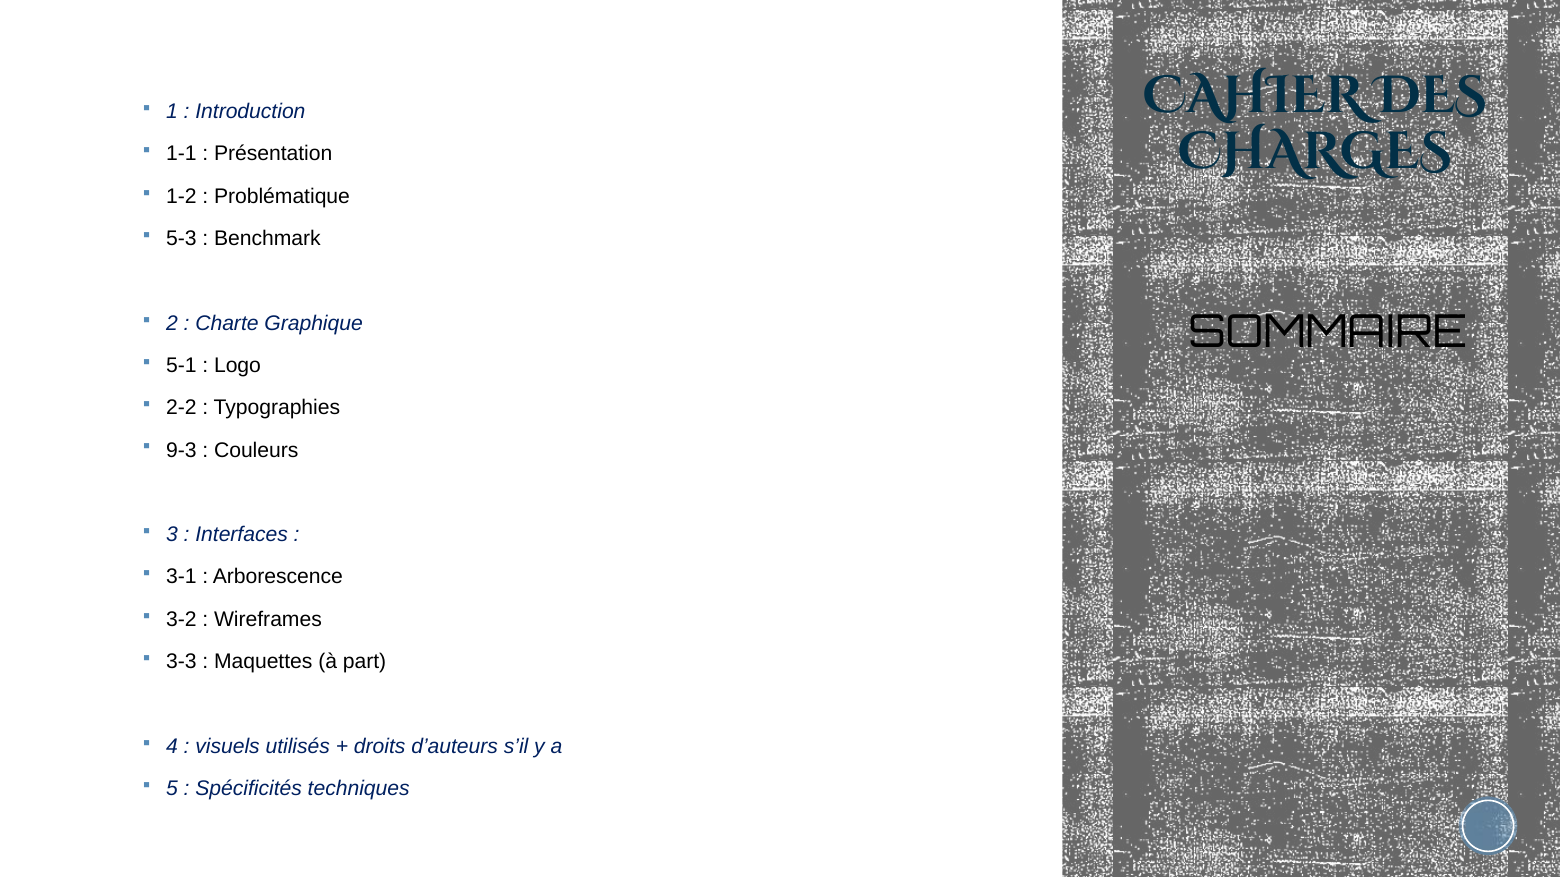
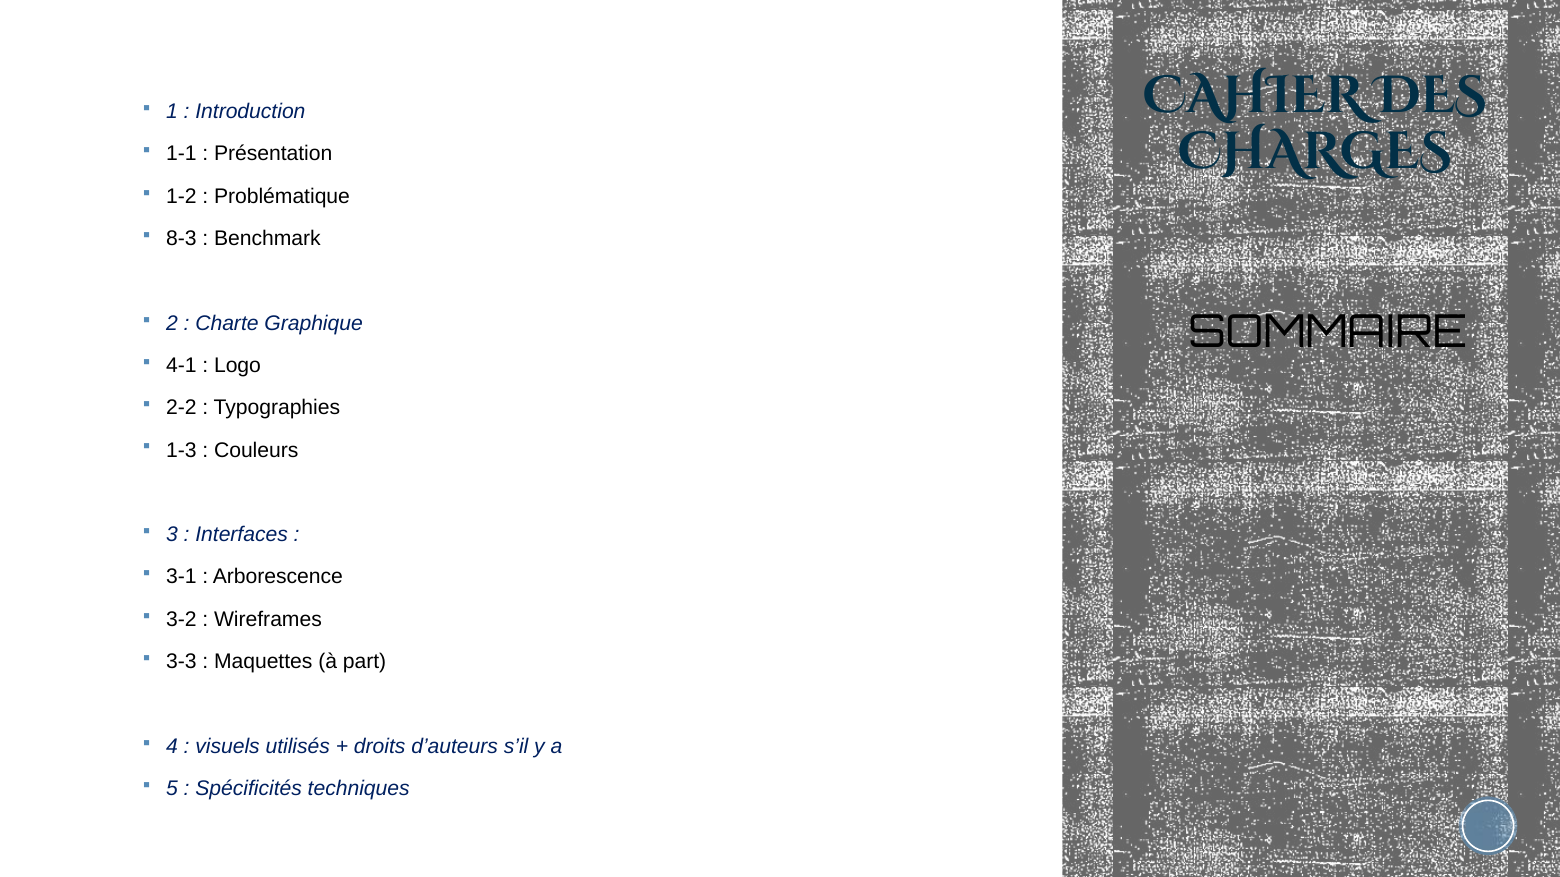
5-3: 5-3 -> 8-3 (181, 239)
5-1: 5-1 -> 4-1 (181, 366)
9-3: 9-3 -> 1-3 (181, 450)
